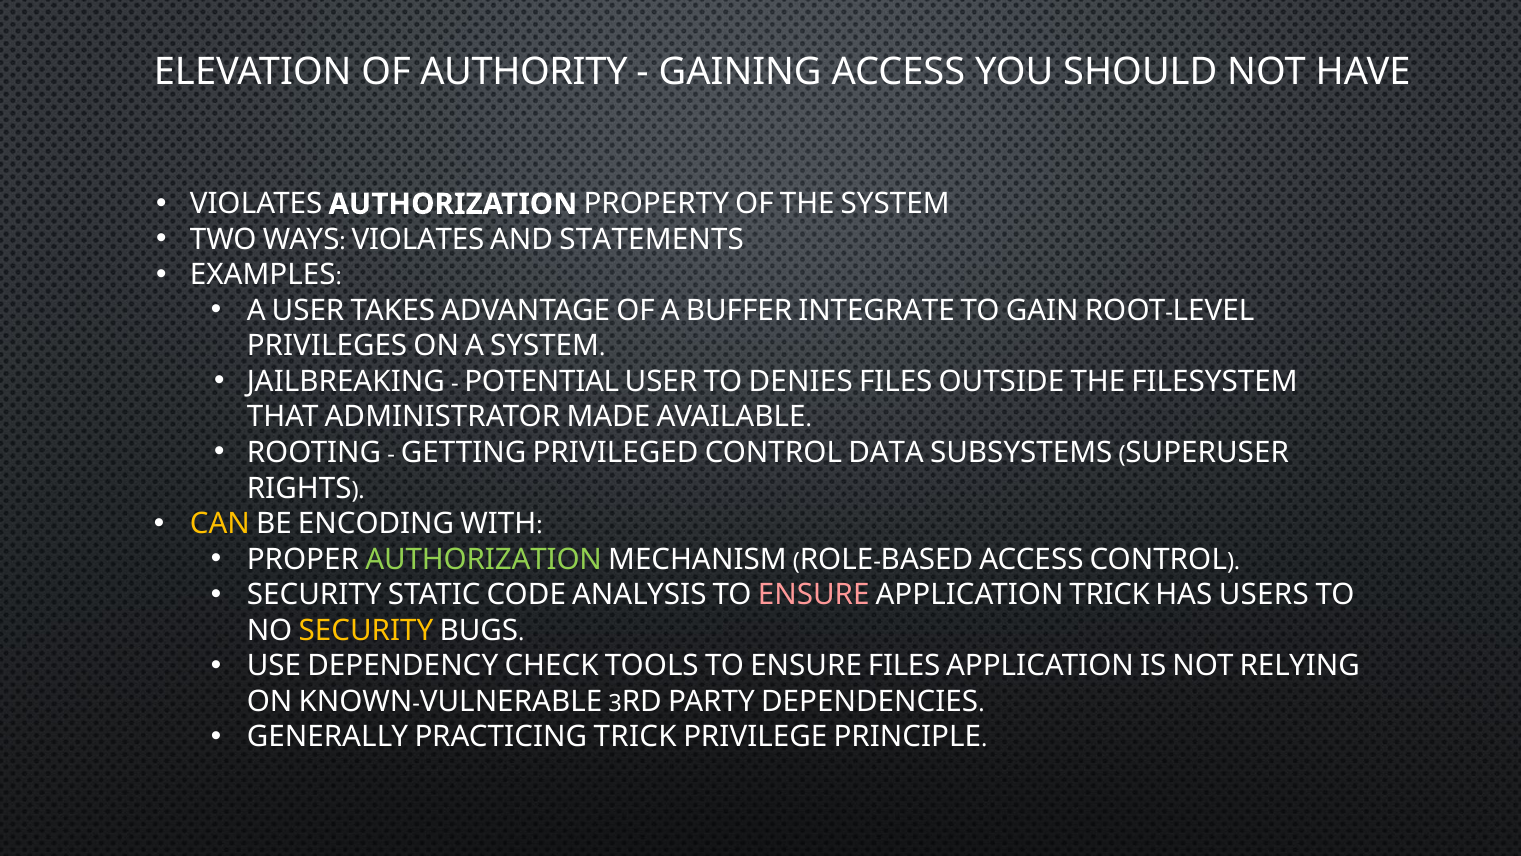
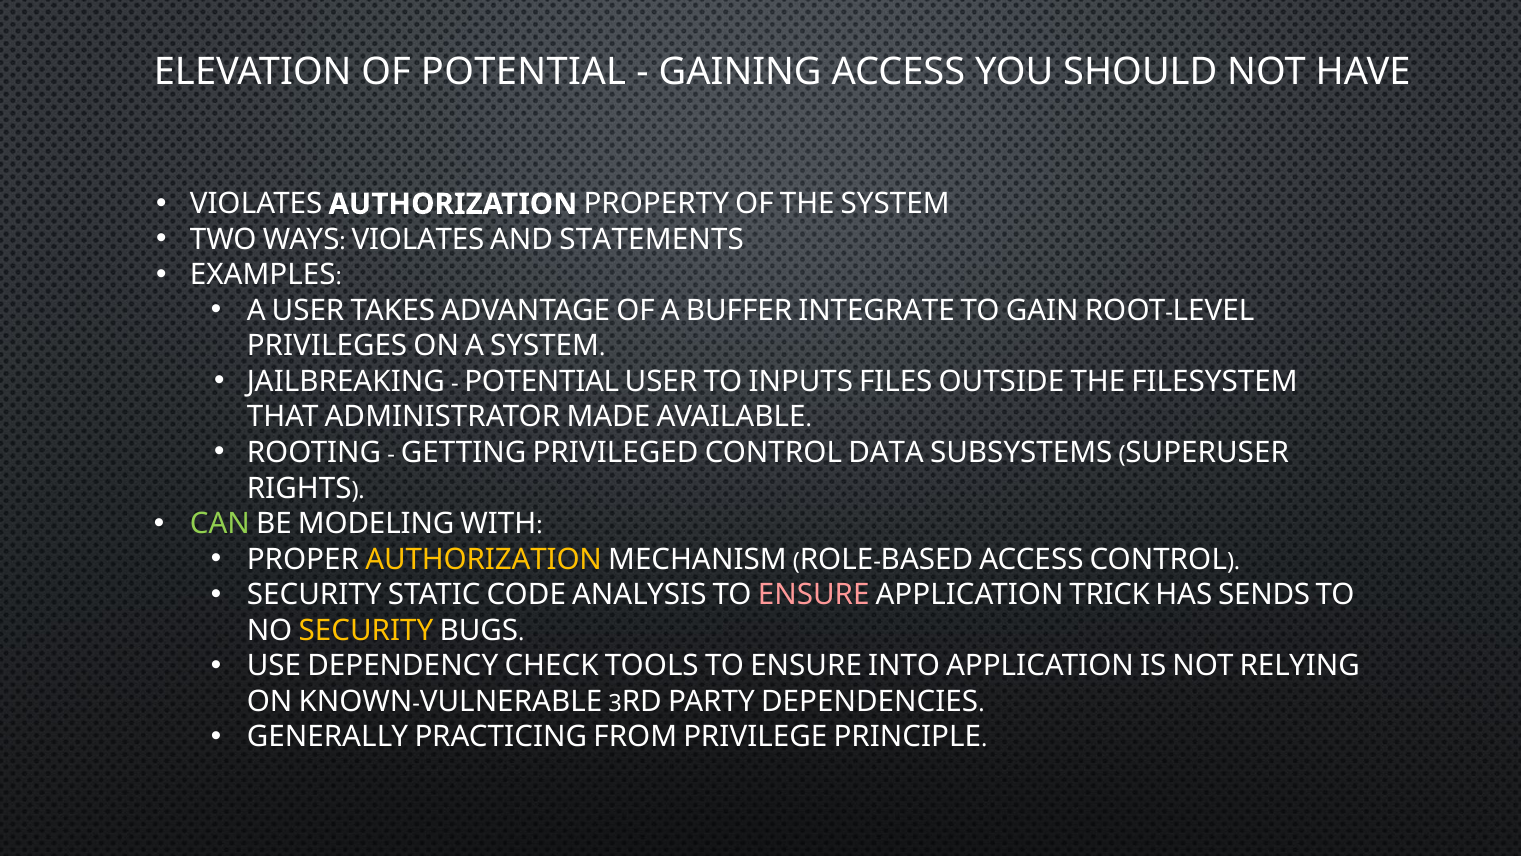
OF AUTHORITY: AUTHORITY -> POTENTIAL (524, 72)
DENIES: DENIES -> INPUTS (801, 382)
CAN colour: yellow -> light green (220, 524)
ENCODING: ENCODING -> MODELING (376, 524)
AUTHORIZATION colour: light green -> yellow (484, 559)
USERS: USERS -> SENDS (1264, 595)
ENSURE FILES: FILES -> INTO (904, 666)
PRACTICING TRICK: TRICK -> FROM (635, 737)
